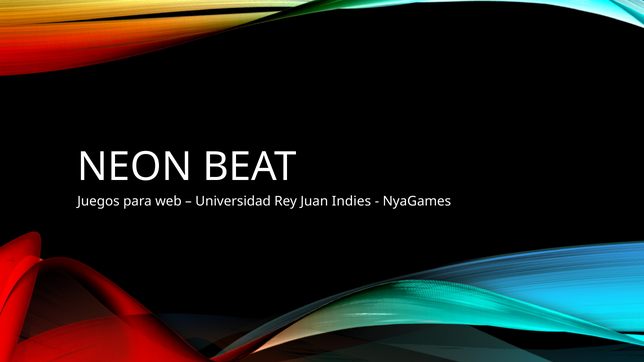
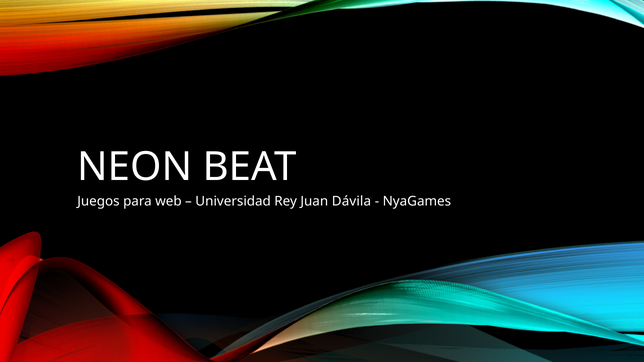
Indies: Indies -> Dávila (351, 201)
